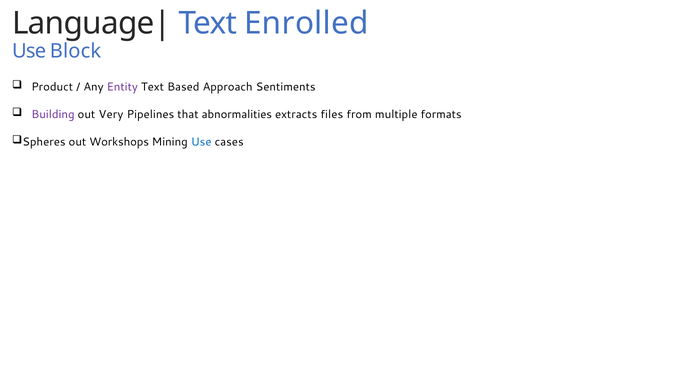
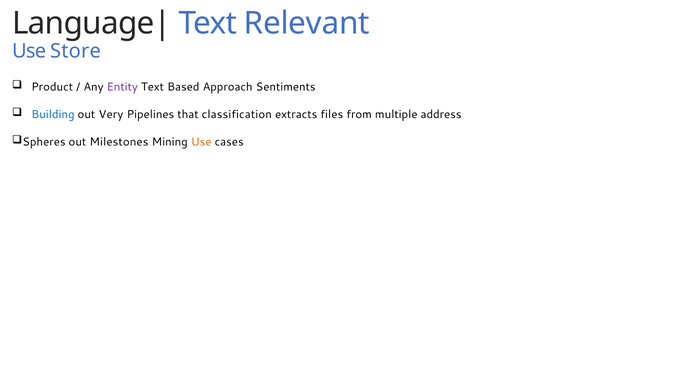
Enrolled: Enrolled -> Relevant (307, 23)
Block: Block -> Store (75, 51)
Building colour: purple -> blue (53, 114)
abnormalities: abnormalities -> classification (237, 114)
formats: formats -> address (441, 114)
Workshops: Workshops -> Milestones (119, 142)
Use colour: blue -> orange (201, 142)
